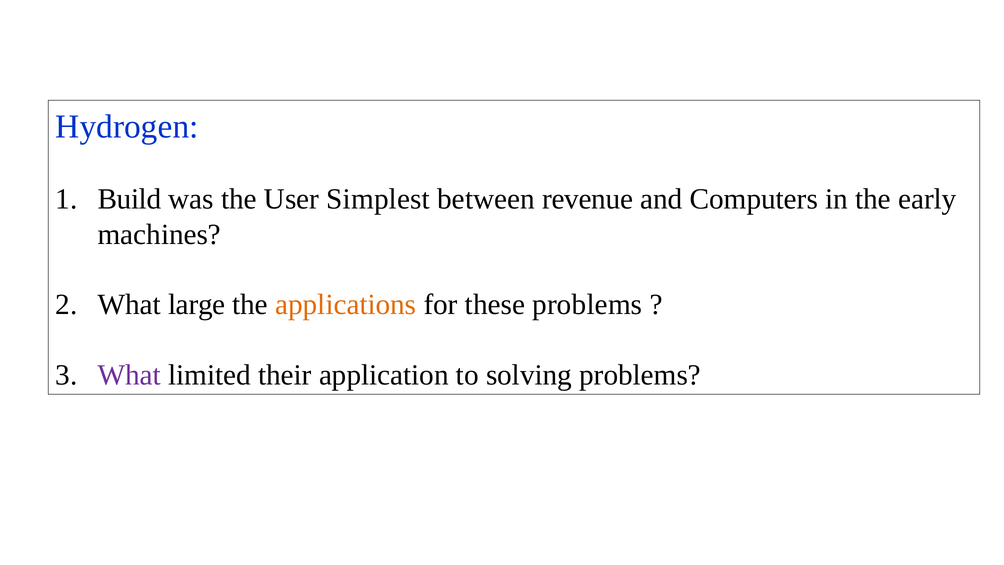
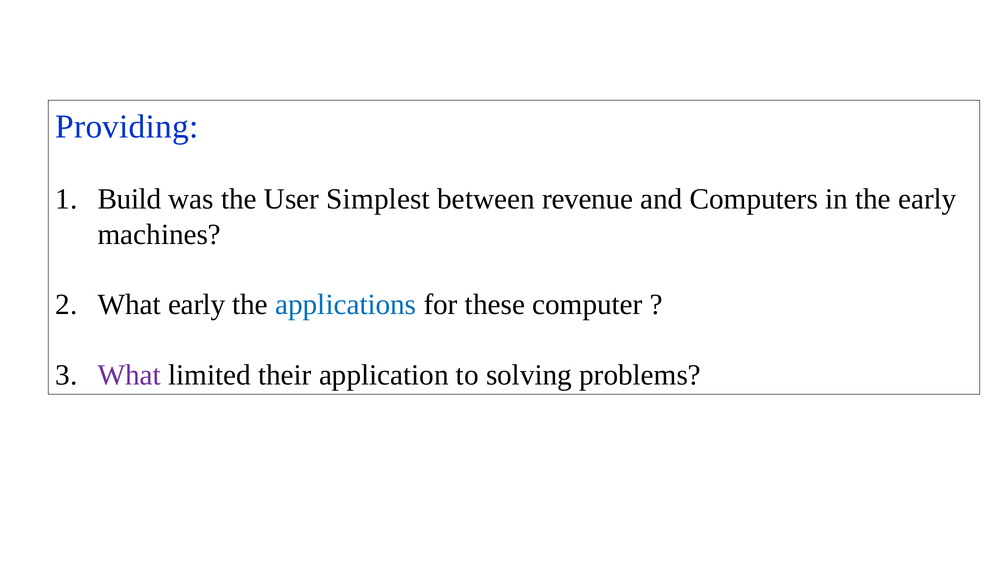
Hydrogen: Hydrogen -> Providing (127, 127)
What large: large -> early (197, 305)
applications colour: orange -> blue (346, 305)
these problems: problems -> computer (587, 305)
